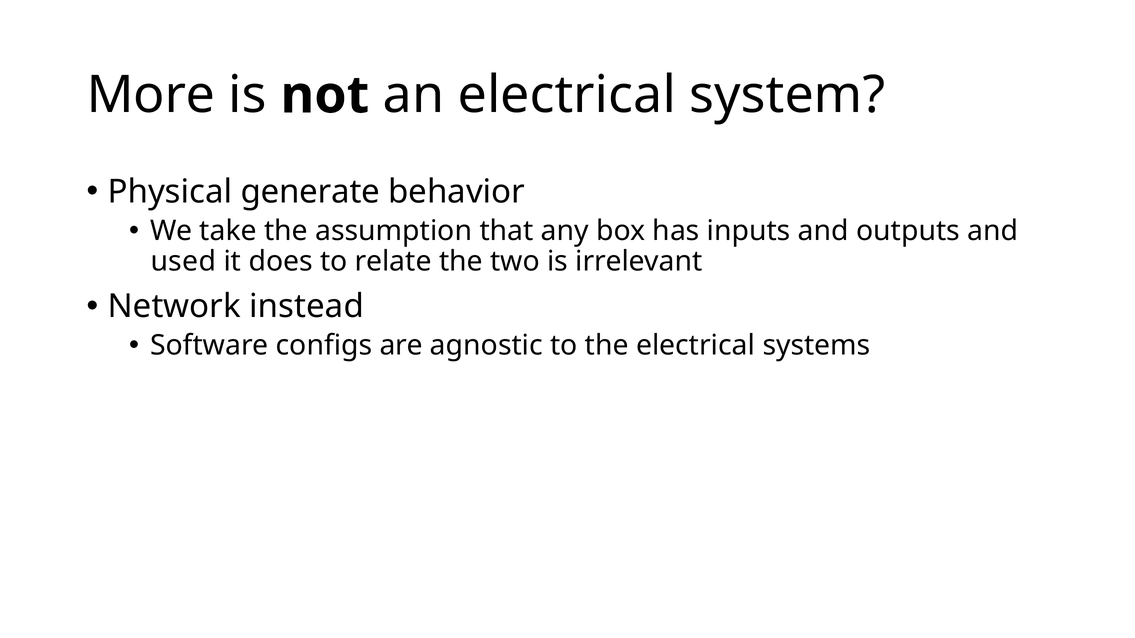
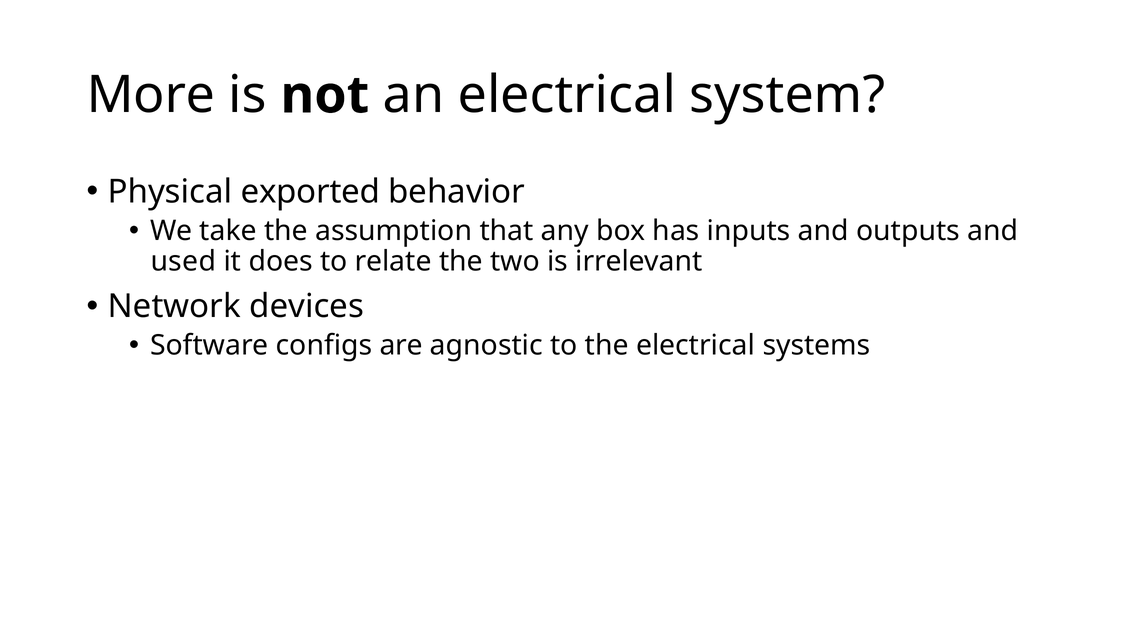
generate: generate -> exported (310, 192)
instead: instead -> devices (307, 307)
